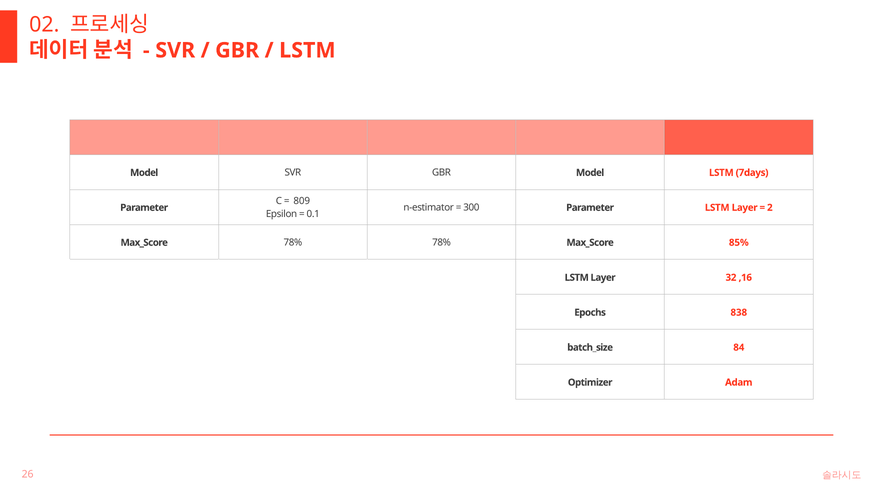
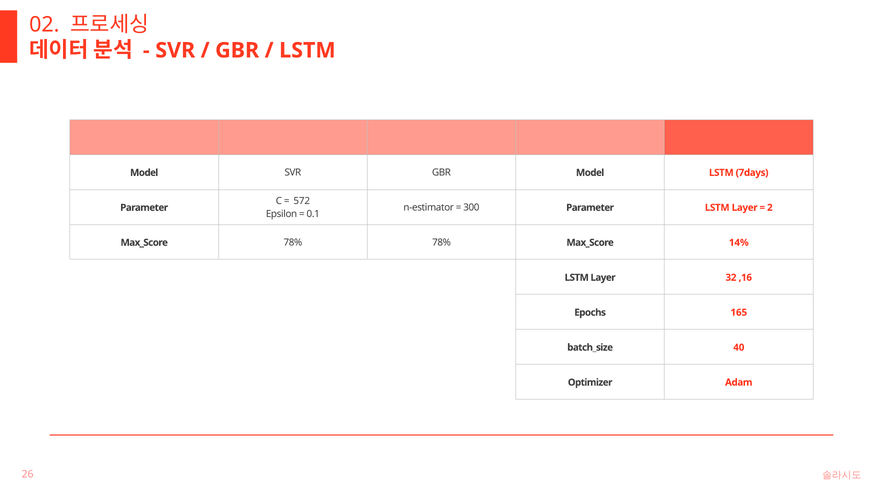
809: 809 -> 572 (302, 201)
85%: 85% -> 14% (739, 242)
838: 838 -> 165 (739, 312)
84: 84 -> 40 (739, 347)
